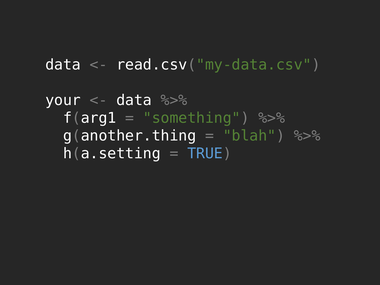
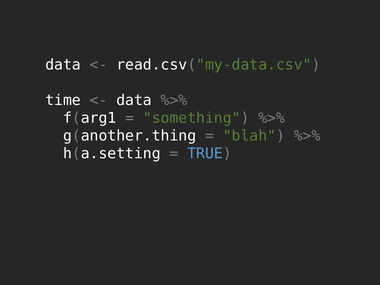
your: your -> time (63, 100)
